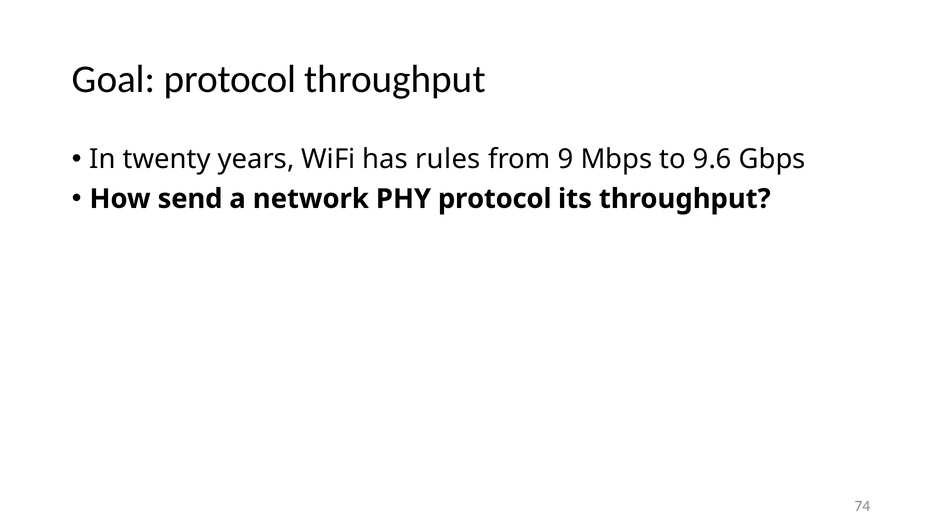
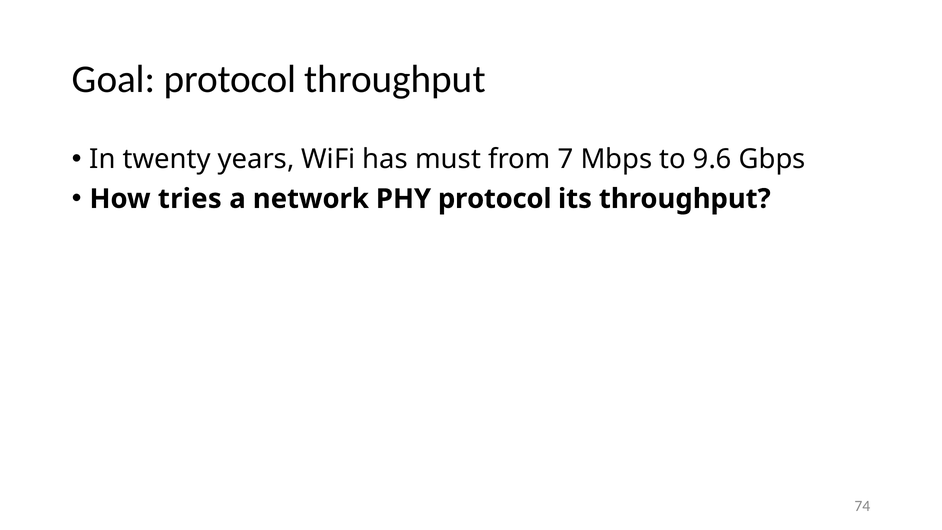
rules: rules -> must (448, 159)
9: 9 -> 7 (566, 159)
send: send -> tries (190, 199)
